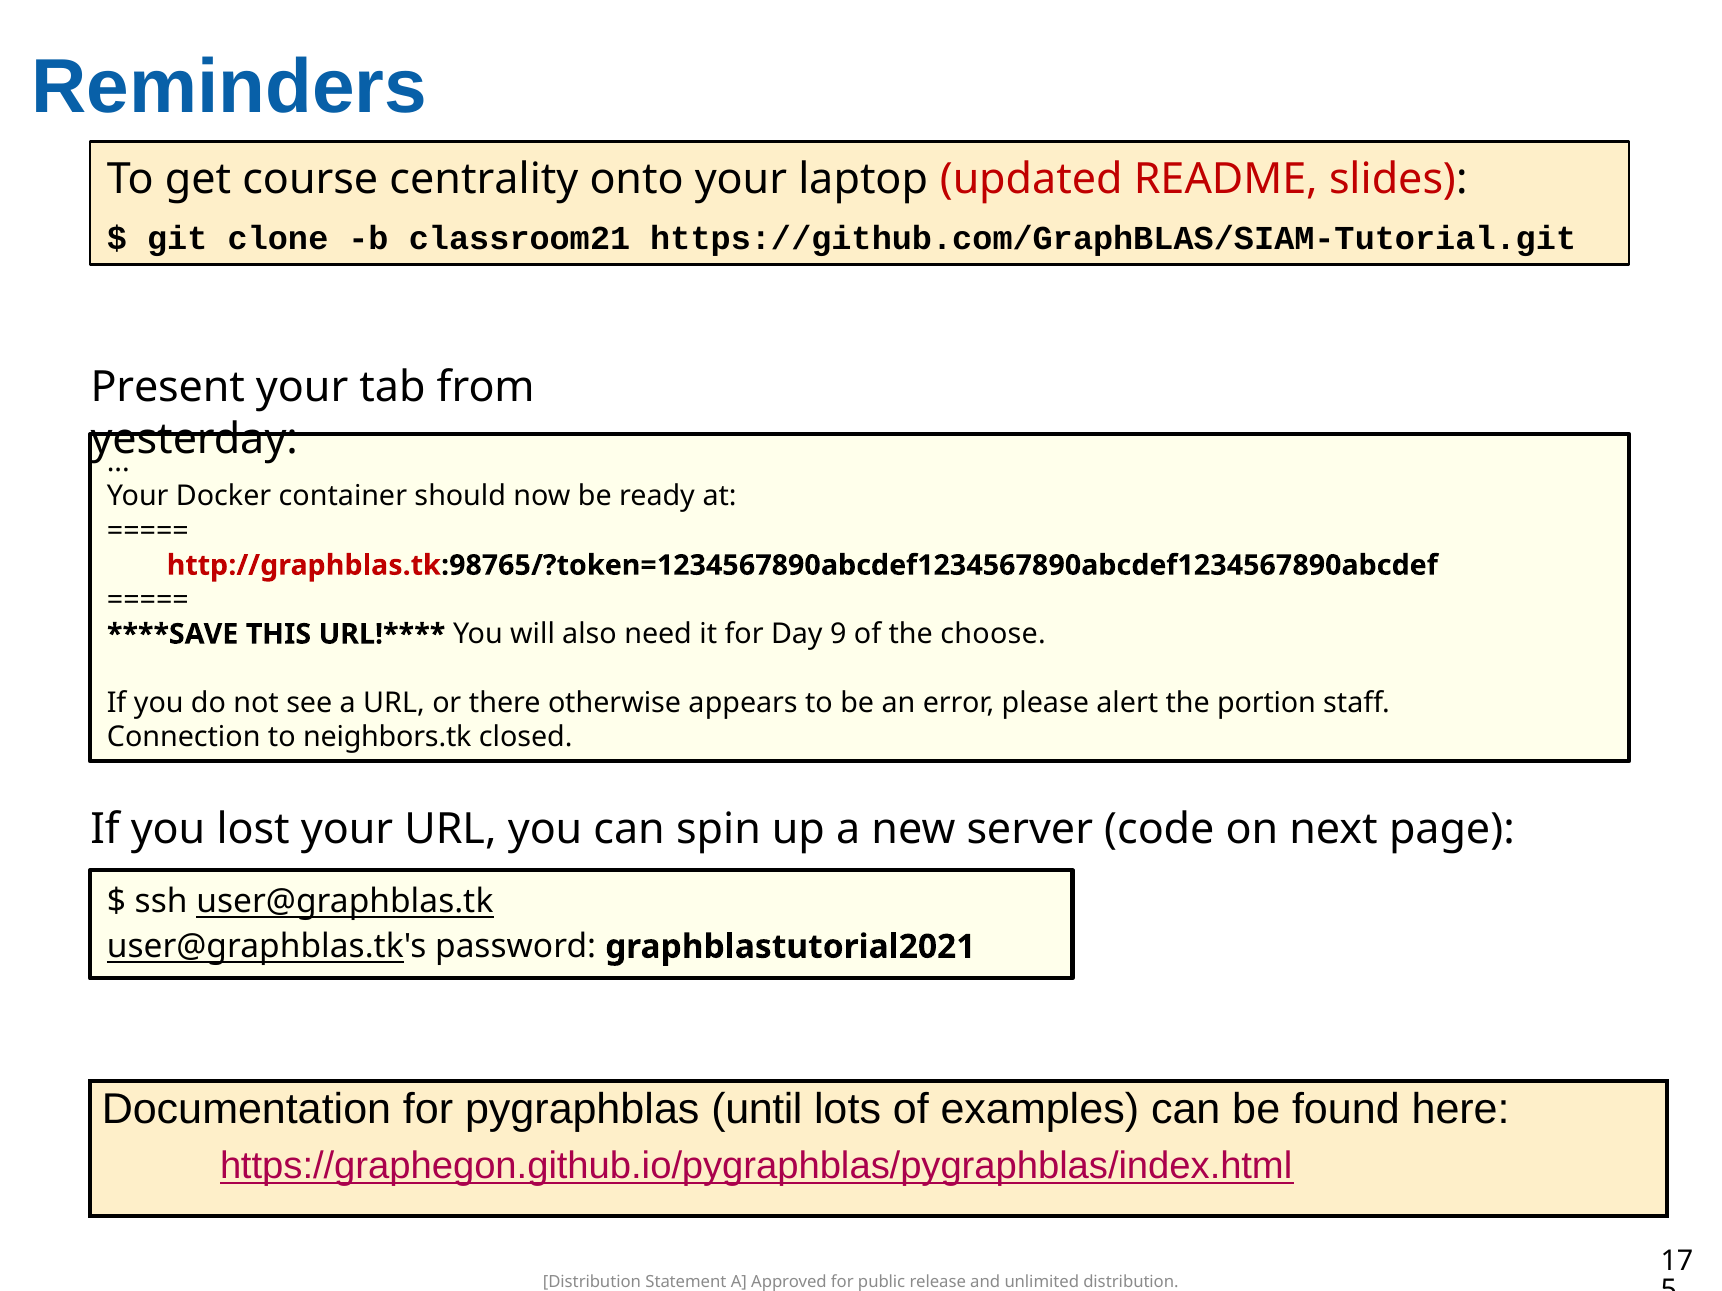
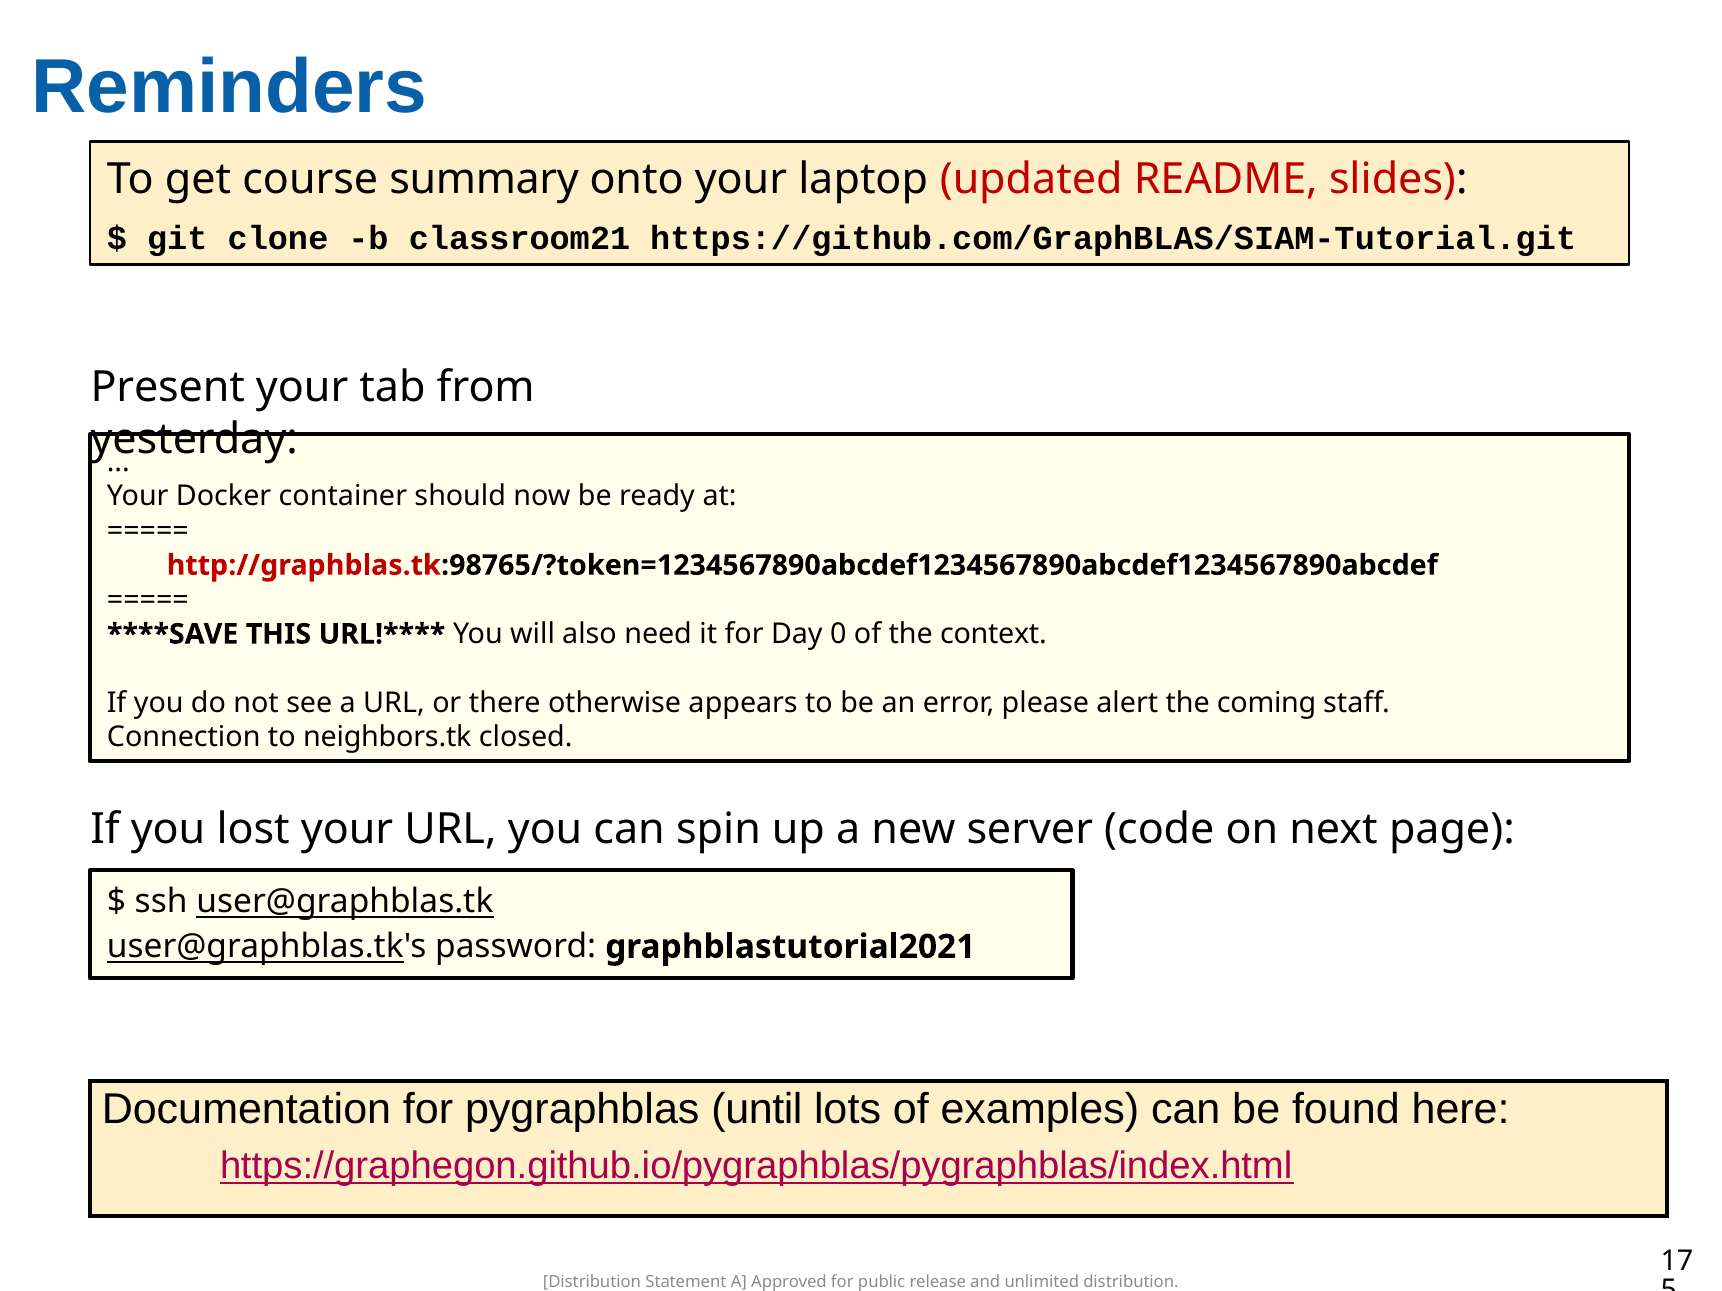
centrality: centrality -> summary (484, 179)
9: 9 -> 0 (838, 634)
choose: choose -> context (993, 634)
portion: portion -> coming (1267, 703)
